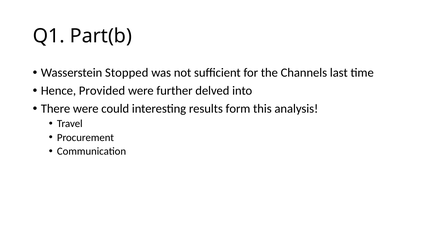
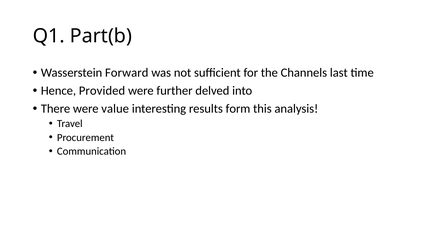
Stopped: Stopped -> Forward (127, 73)
could: could -> value (115, 109)
